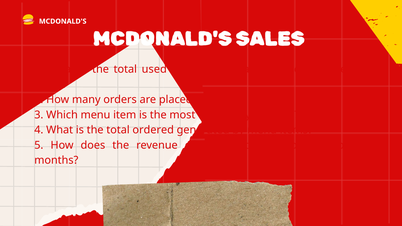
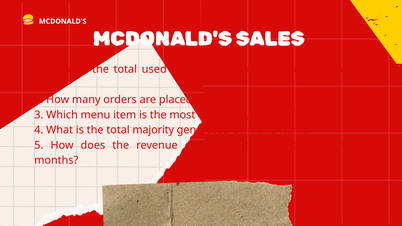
total ordered: ordered -> majority (153, 130)
